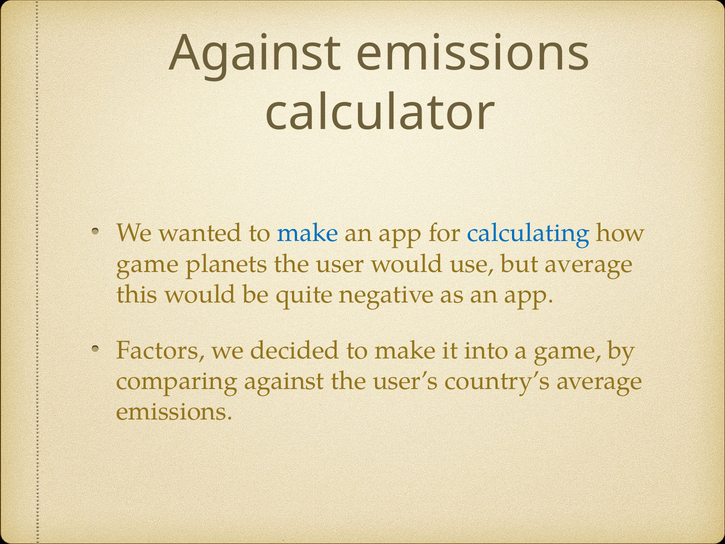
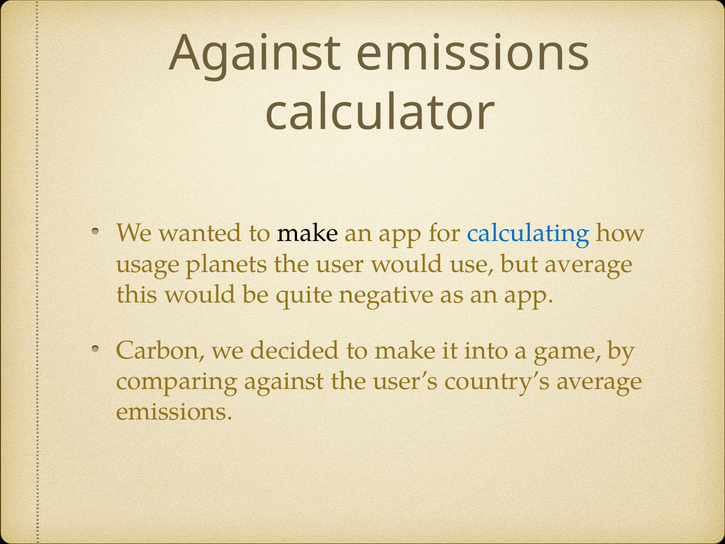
make colour: blue -> black (308, 233)
game: game -> usage (148, 264)
Factors: Factors -> Carbon (161, 350)
